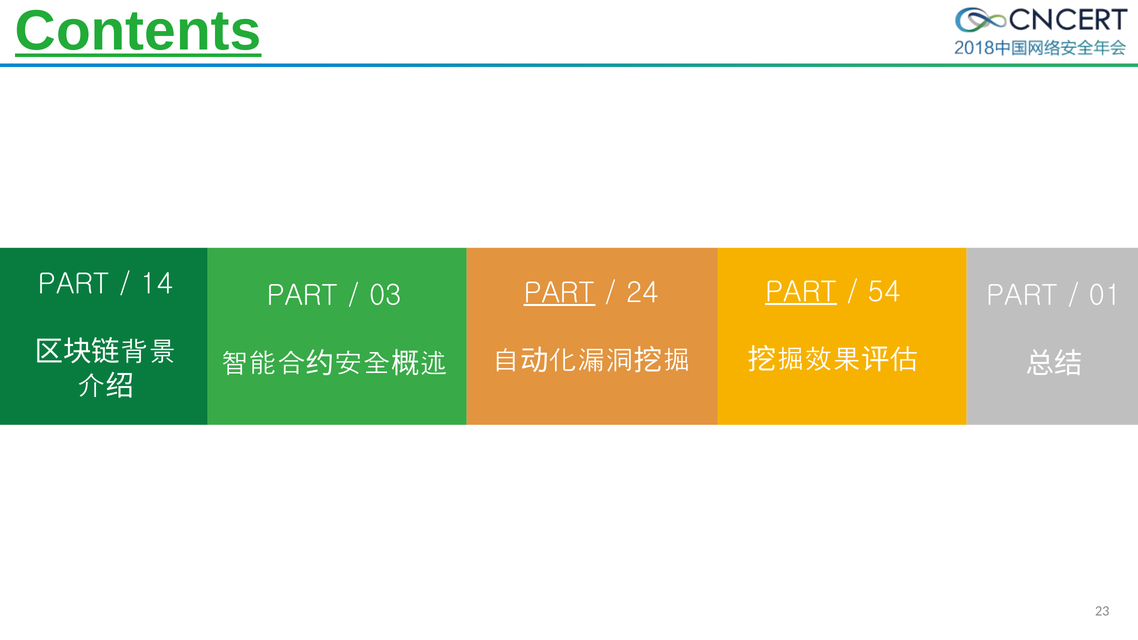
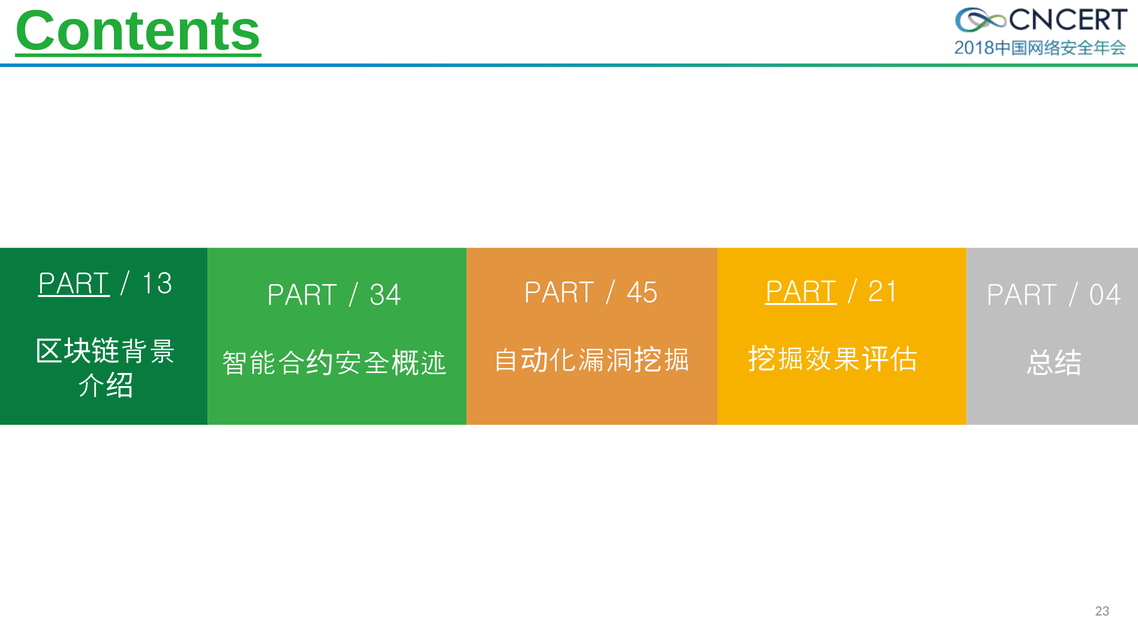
PART underline: none -> present (74, 284)
14: 14 -> 13 (157, 284)
54: 54 -> 21 (884, 292)
PART underline: present -> none (560, 293)
24: 24 -> 45 (642, 293)
03: 03 -> 34 (385, 295)
01: 01 -> 04 (1105, 295)
